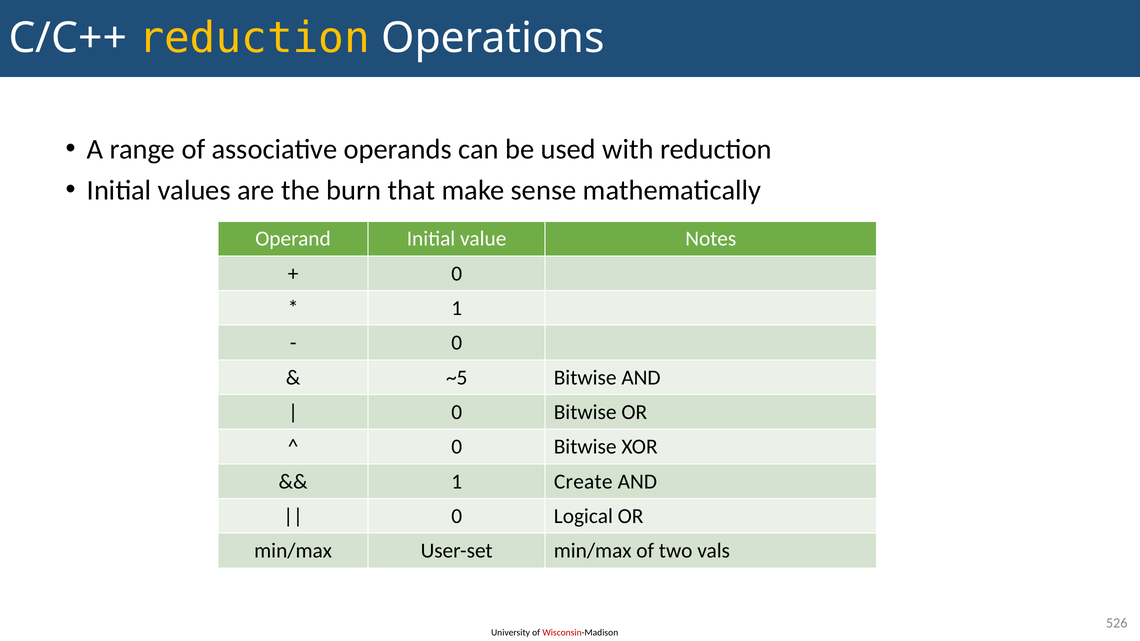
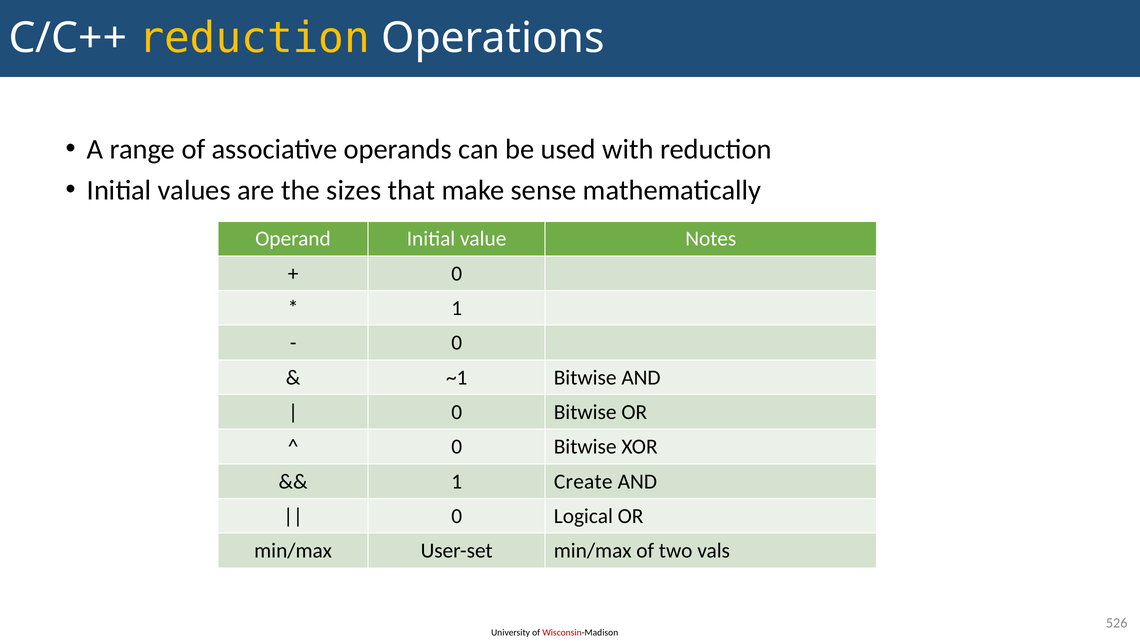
burn: burn -> sizes (354, 191)
~5: ~5 -> ~1 (457, 378)
